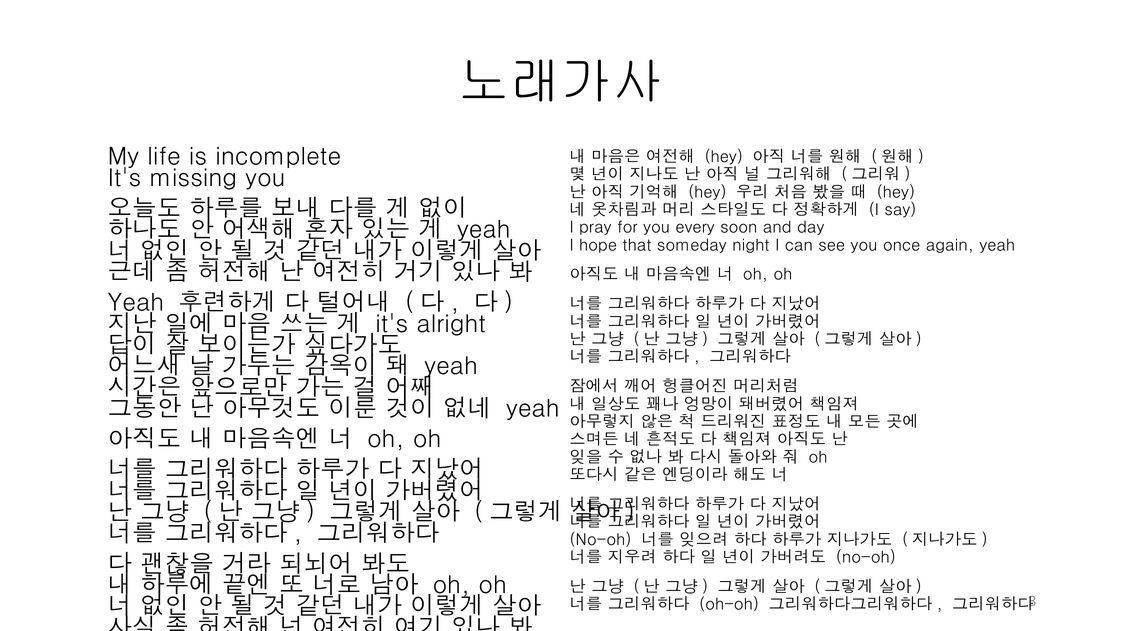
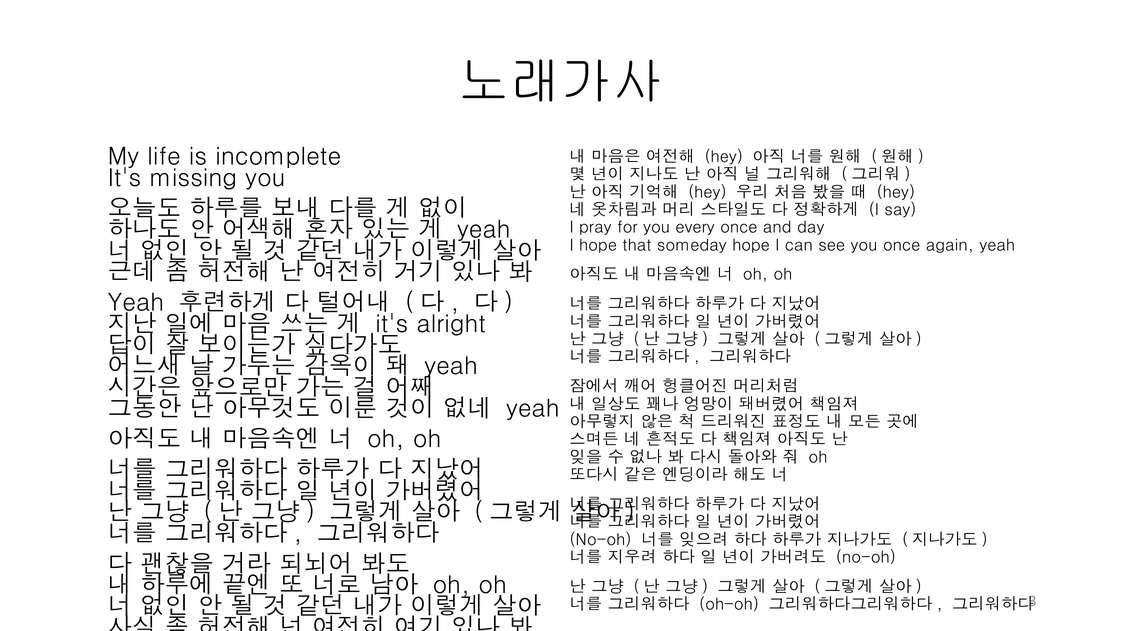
every soon: soon -> once (739, 228)
someday night: night -> hope (751, 245)
